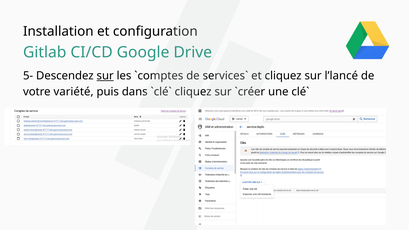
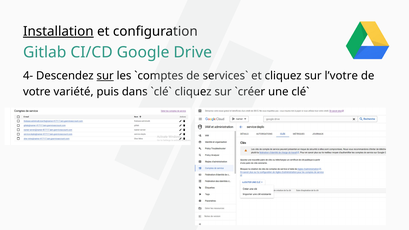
Installation underline: none -> present (58, 31)
5-: 5- -> 4- (28, 76)
l’lancé: l’lancé -> l’votre (341, 76)
